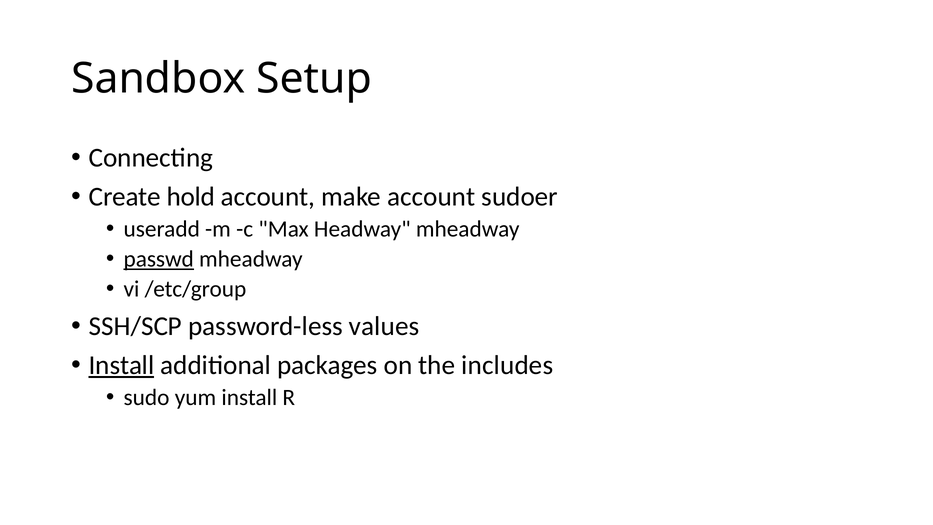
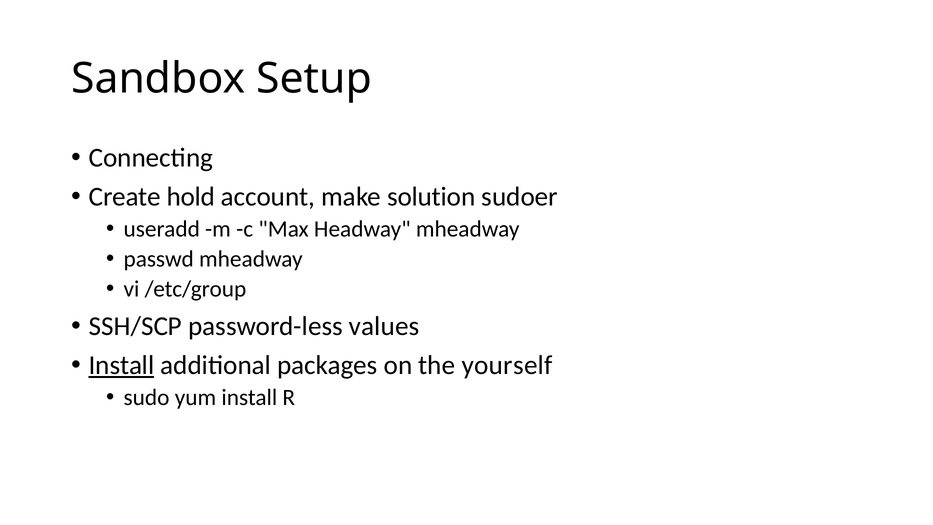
make account: account -> solution (431, 197)
passwd underline: present -> none (159, 259)
includes: includes -> yourself (507, 365)
